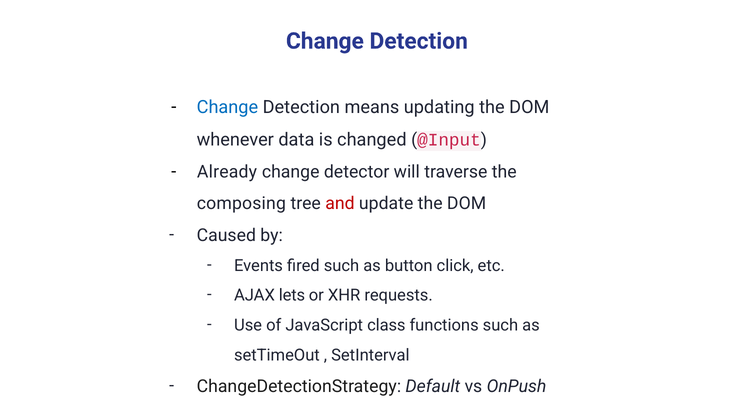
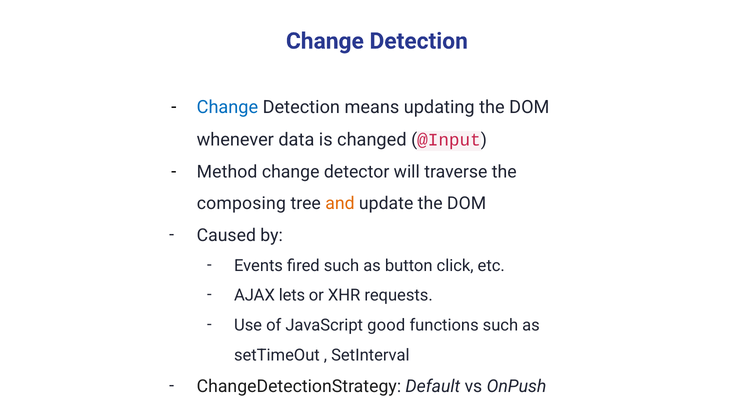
Already: Already -> Method (227, 172)
and colour: red -> orange (340, 204)
class: class -> good (386, 325)
